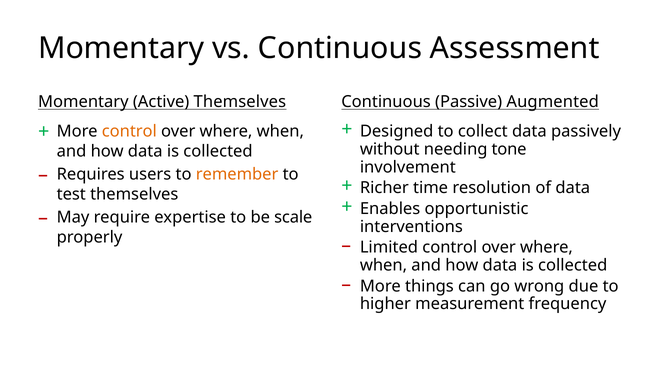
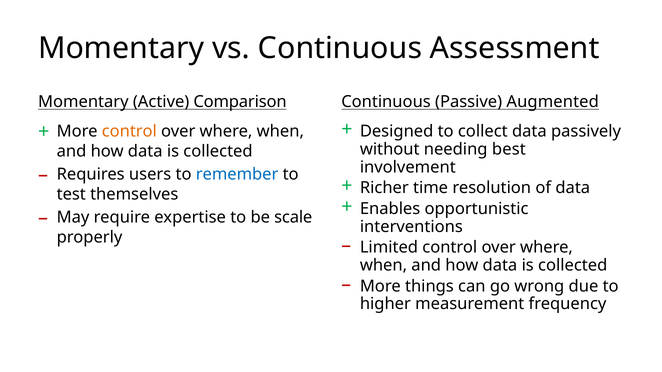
Active Themselves: Themselves -> Comparison (240, 102)
tone: tone -> best (509, 150)
remember colour: orange -> blue (237, 175)
